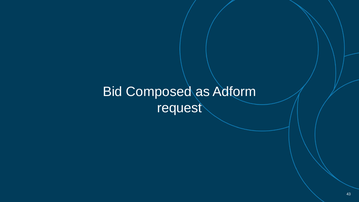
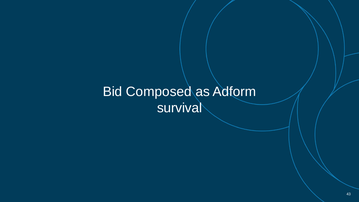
request: request -> survival (180, 108)
